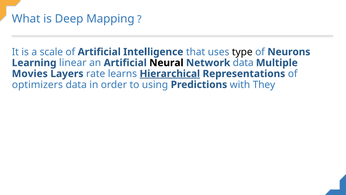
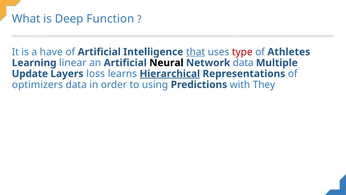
Mapping: Mapping -> Function (110, 19)
scale: scale -> have (51, 52)
that underline: none -> present (196, 52)
type colour: black -> red (242, 52)
Neurons: Neurons -> Athletes (289, 52)
Movies: Movies -> Update (30, 74)
rate: rate -> loss (96, 74)
